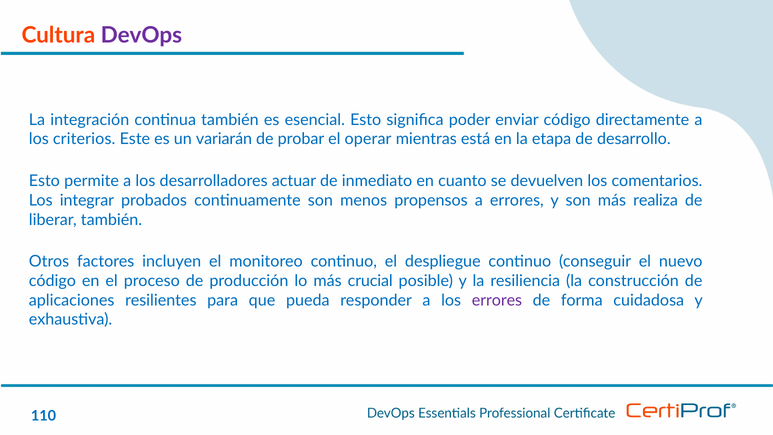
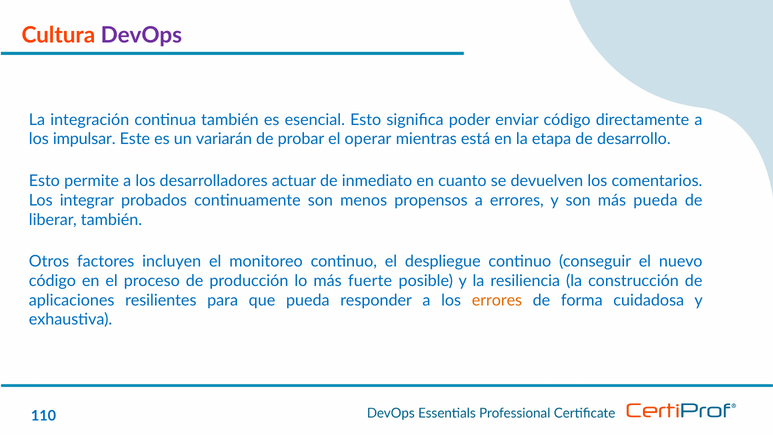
criterios: criterios -> impulsar (84, 139)
más realiza: realiza -> pueda (655, 200)
crucial: crucial -> fuerte (370, 281)
errores colour: purple -> orange (497, 300)
